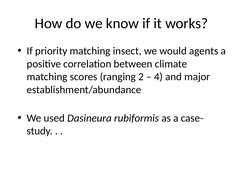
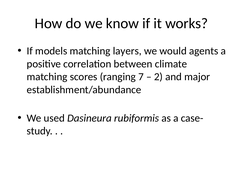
priority: priority -> models (51, 51)
insect: insect -> layers (127, 51)
2: 2 -> 7 (141, 77)
4: 4 -> 2 (158, 77)
